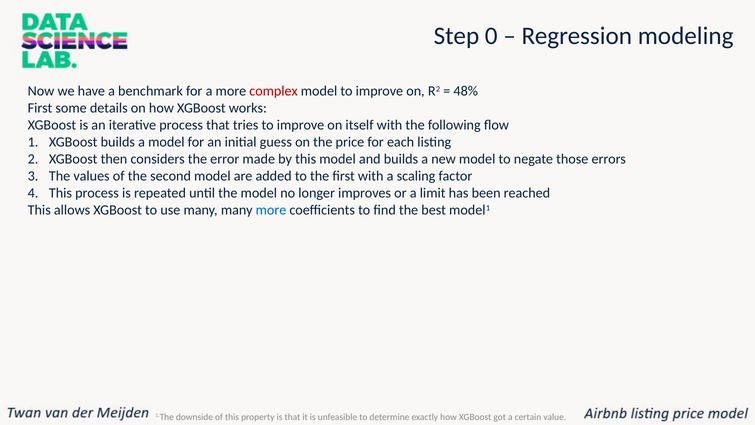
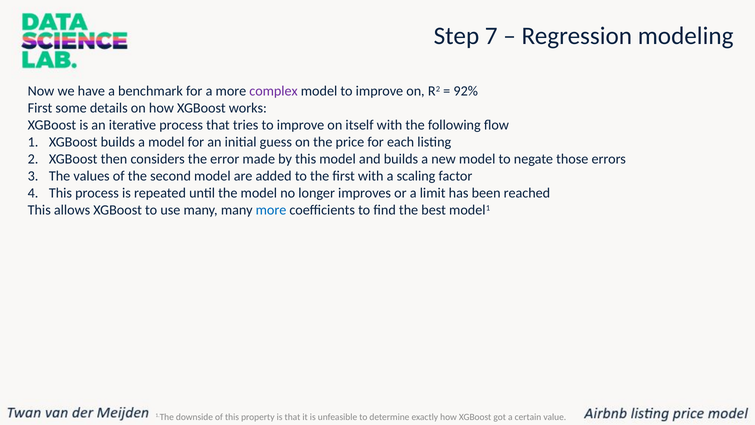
0: 0 -> 7 (491, 36)
complex colour: red -> purple (273, 91)
48%: 48% -> 92% (466, 91)
